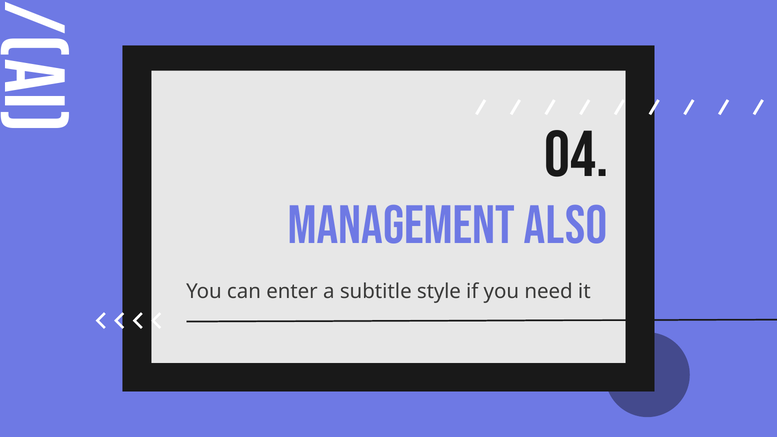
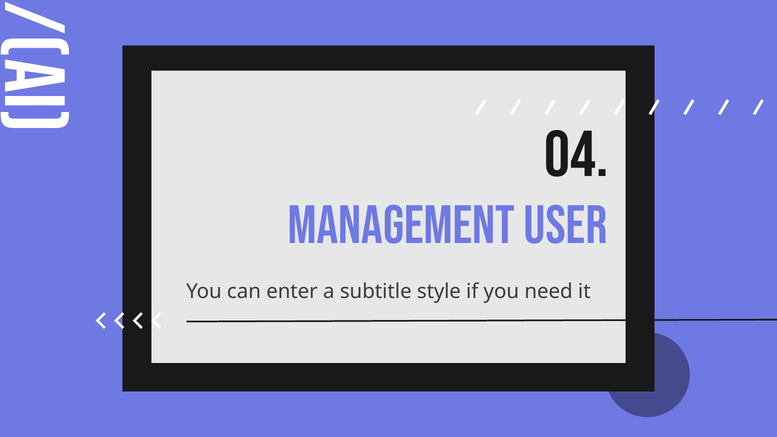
ALSO: ALSO -> USER (566, 226)
